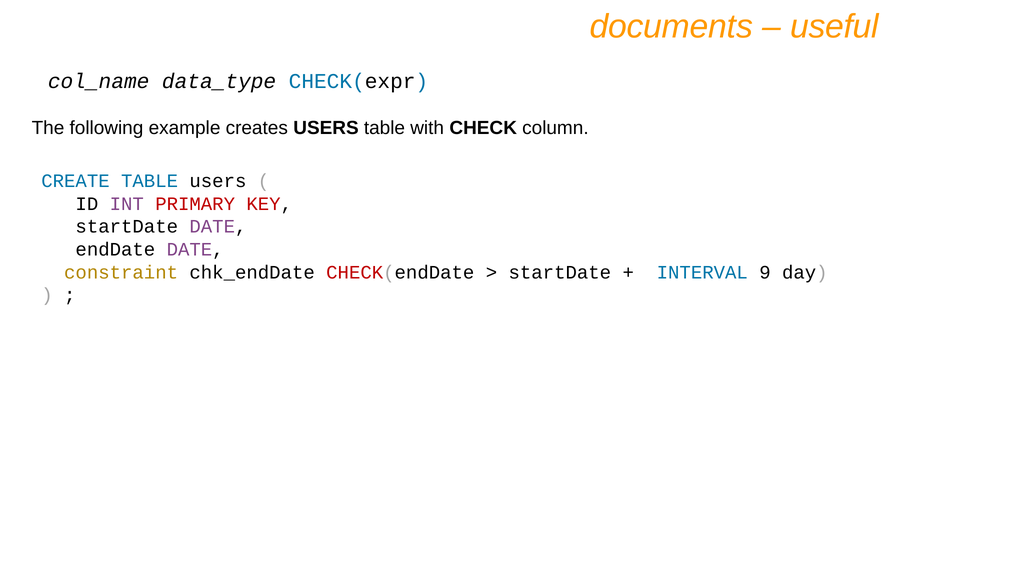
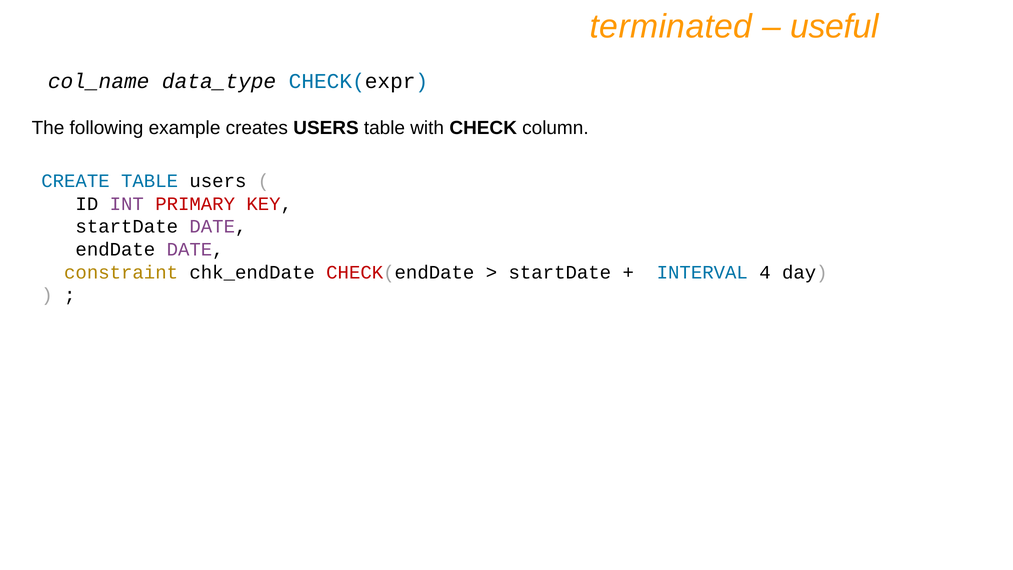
documents: documents -> terminated (671, 26)
9: 9 -> 4 (765, 272)
